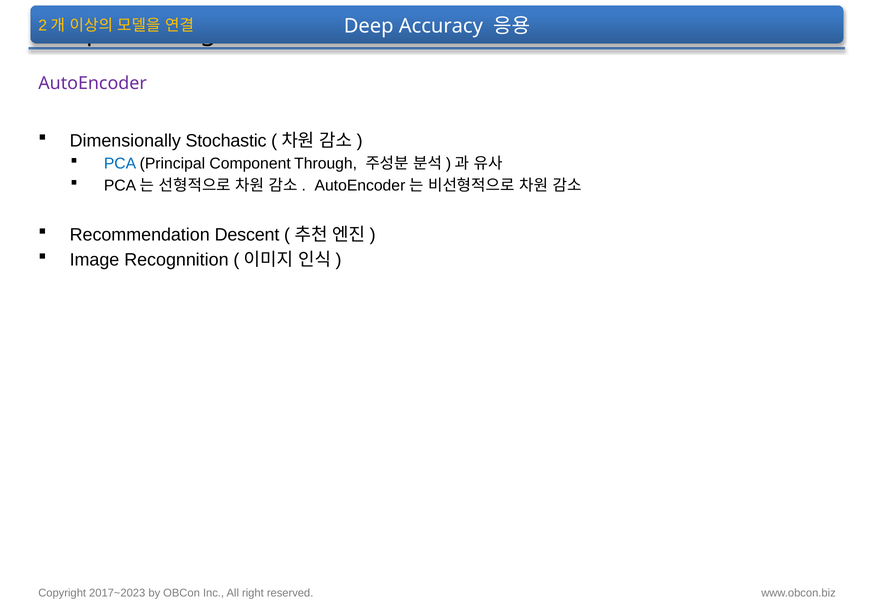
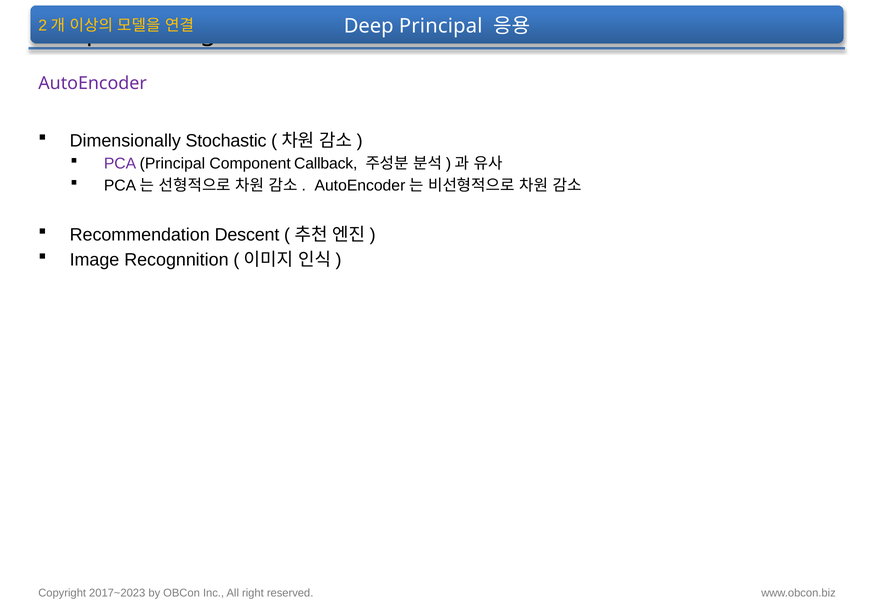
Deep Accuracy: Accuracy -> Principal (441, 26)
PCA colour: blue -> purple (120, 164)
Through: Through -> Callback (326, 164)
